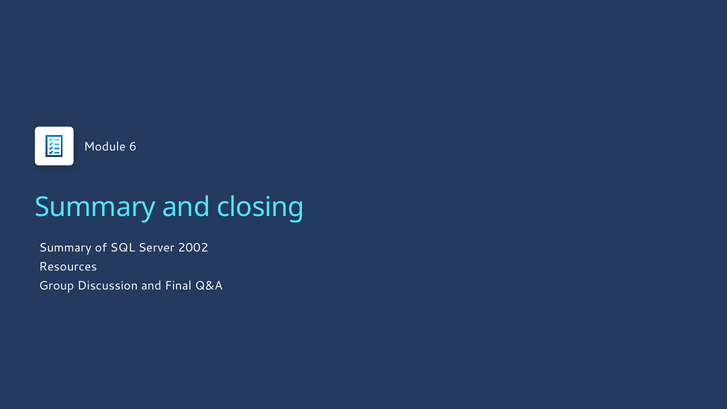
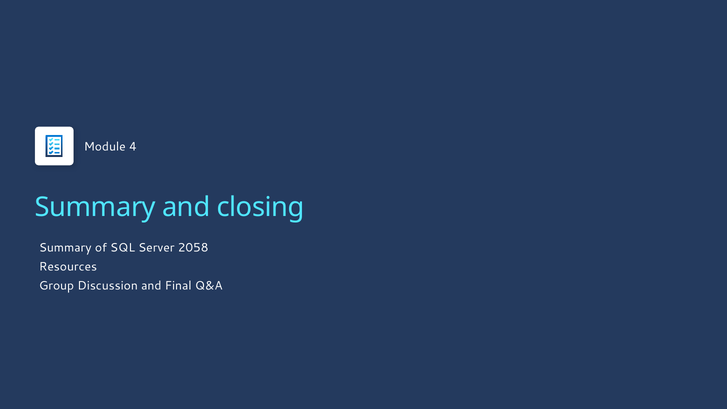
6: 6 -> 4 (133, 147)
2002: 2002 -> 2058 (193, 248)
